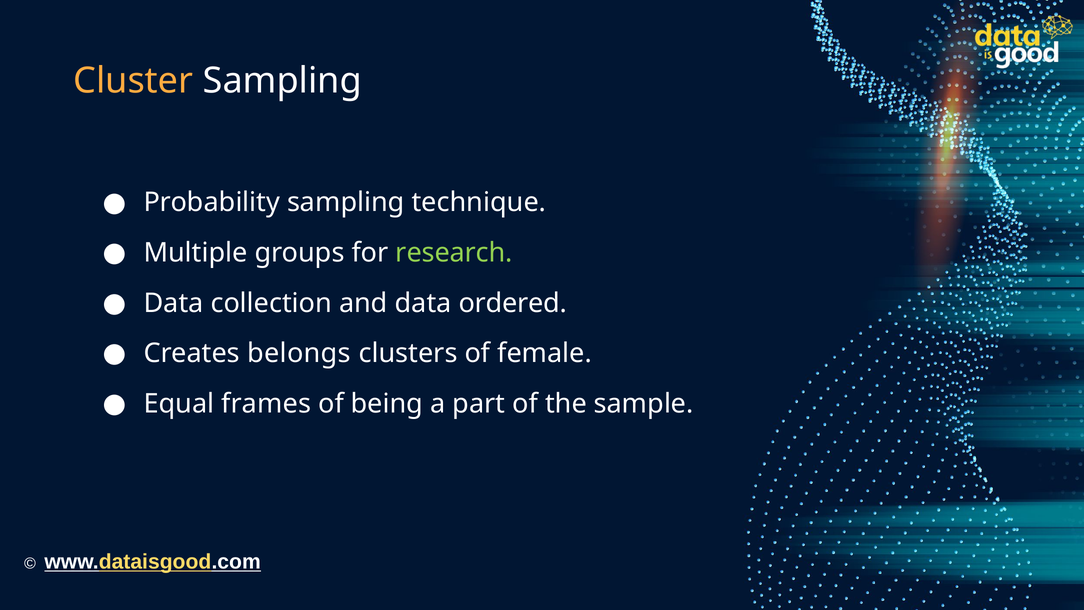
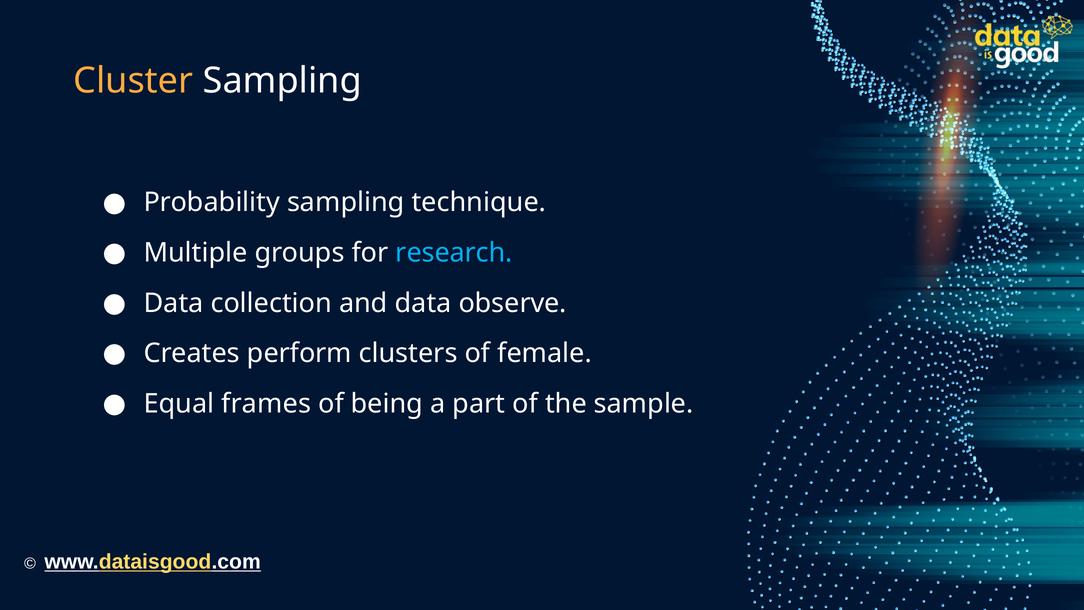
research colour: light green -> light blue (454, 253)
ordered: ordered -> observe (513, 303)
belongs: belongs -> perform (299, 353)
